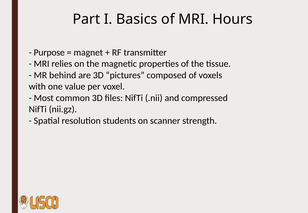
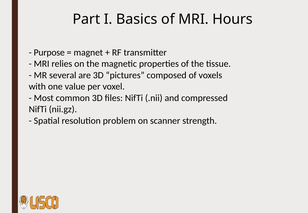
behind: behind -> several (63, 75)
students: students -> problem (119, 121)
